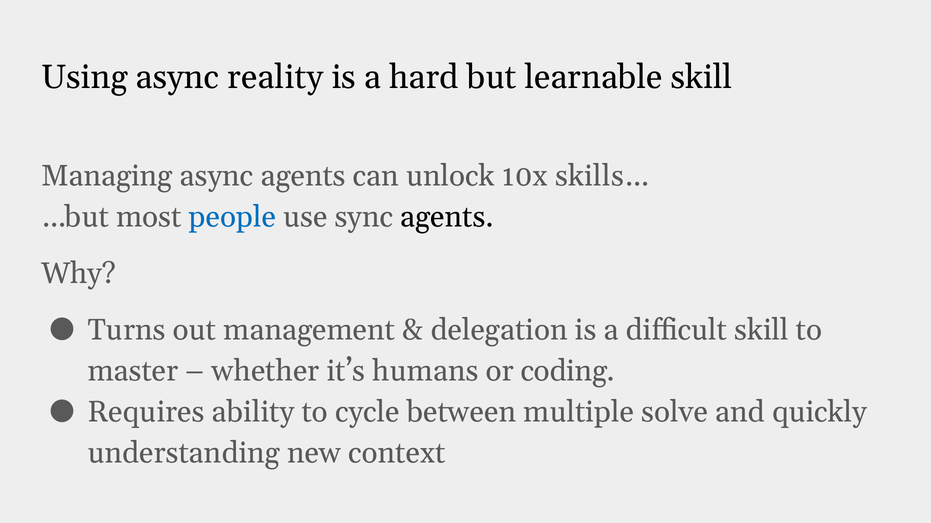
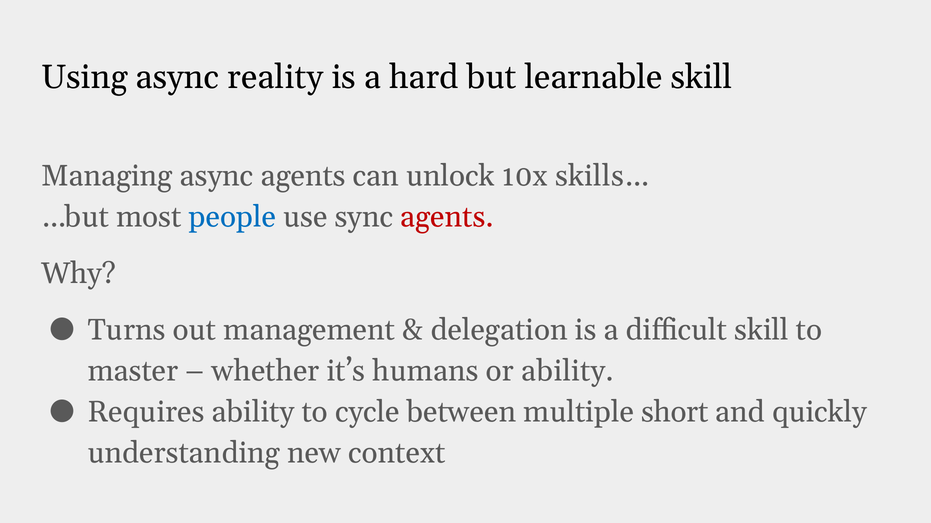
agents colour: black -> red (447, 217)
or coding: coding -> ability (568, 371)
solve: solve -> short (675, 413)
